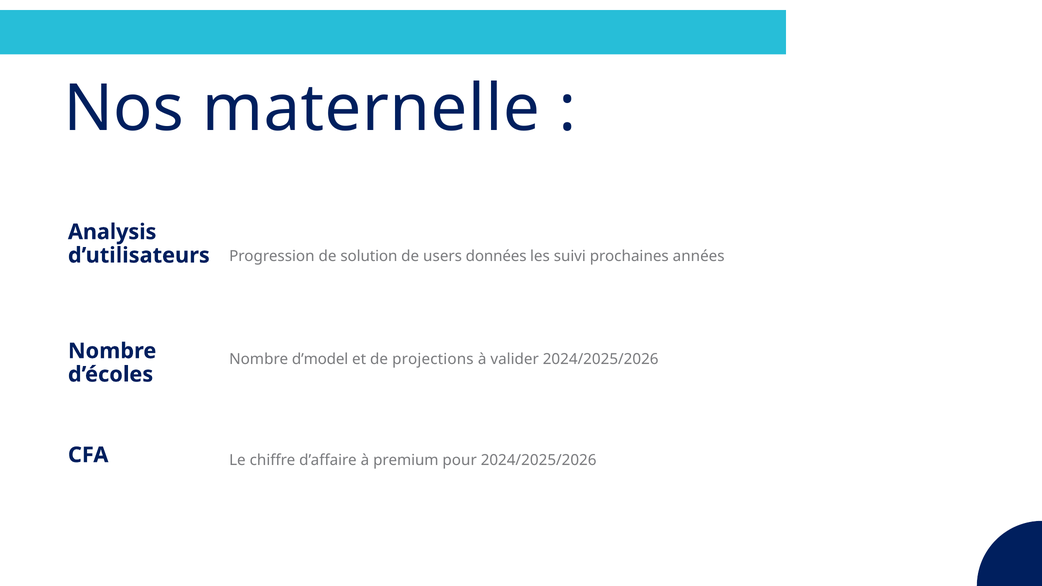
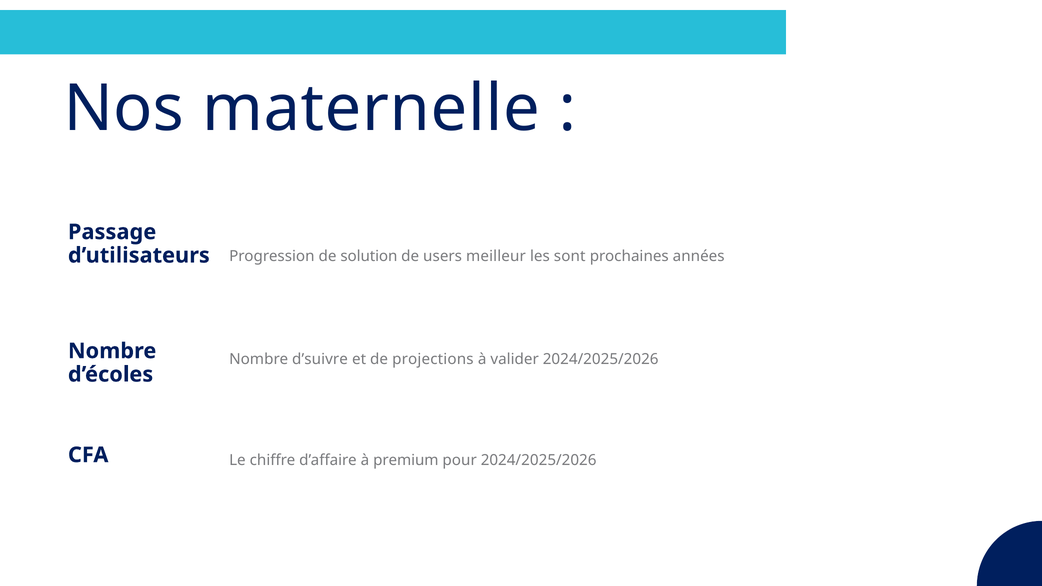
Analysis: Analysis -> Passage (112, 232)
données: données -> meilleur (496, 256)
suivi: suivi -> sont (570, 256)
d’model: d’model -> d’suivre (320, 359)
